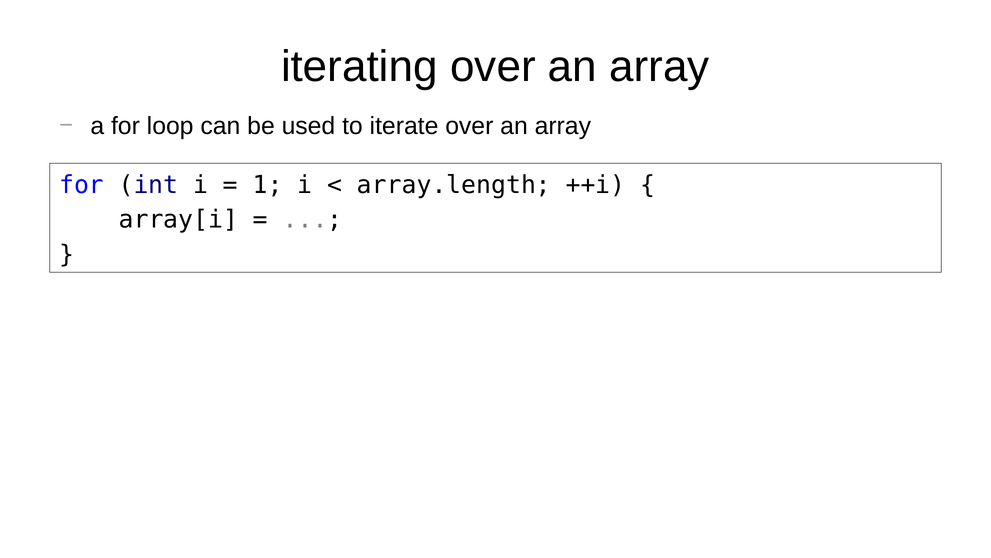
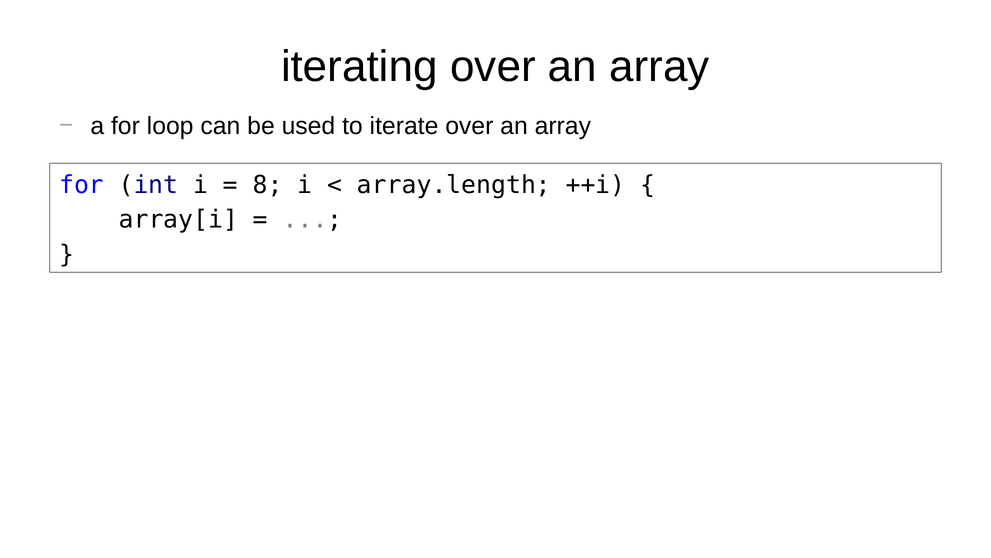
1: 1 -> 8 (268, 185)
